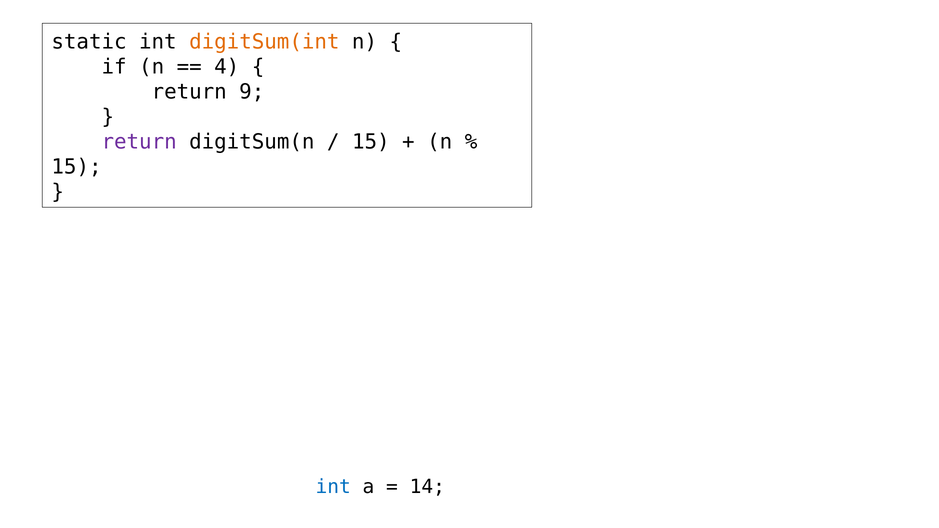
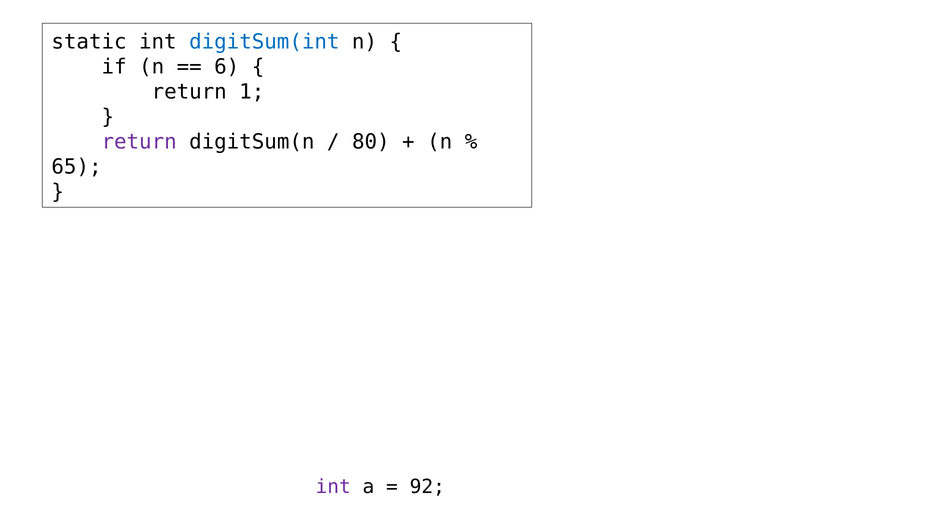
digitSum(int colour: orange -> blue (264, 42)
4: 4 -> 6 (227, 67)
9: 9 -> 1 (252, 92)
15: 15 -> 80 (371, 142)
15: 15 -> 65 (77, 167)
int colour: blue -> purple (333, 487)
14: 14 -> 92 (427, 487)
